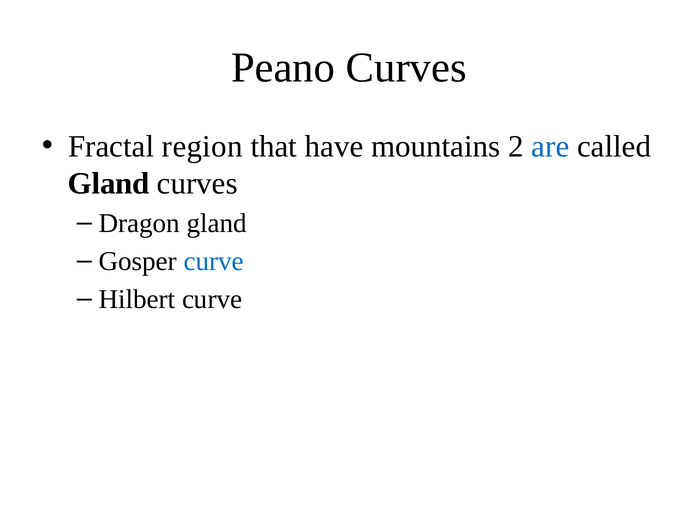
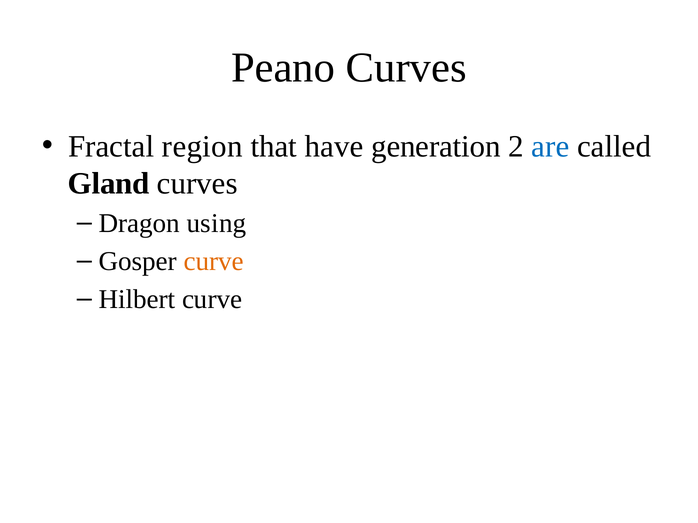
mountains: mountains -> generation (436, 146)
Dragon gland: gland -> using (217, 224)
curve colour: blue -> orange (214, 262)
